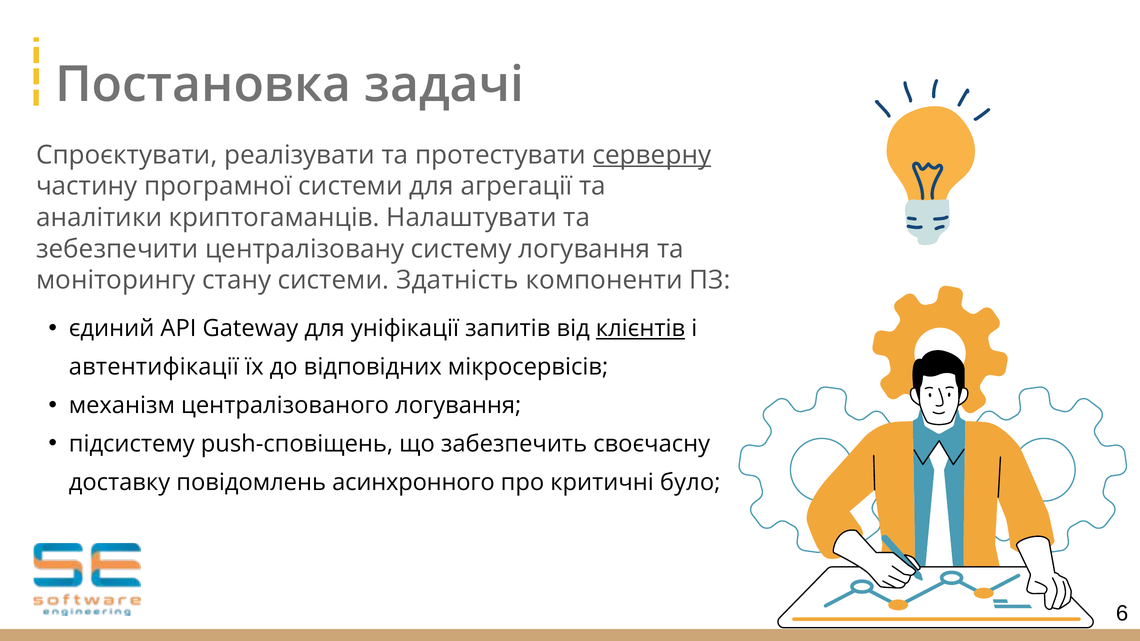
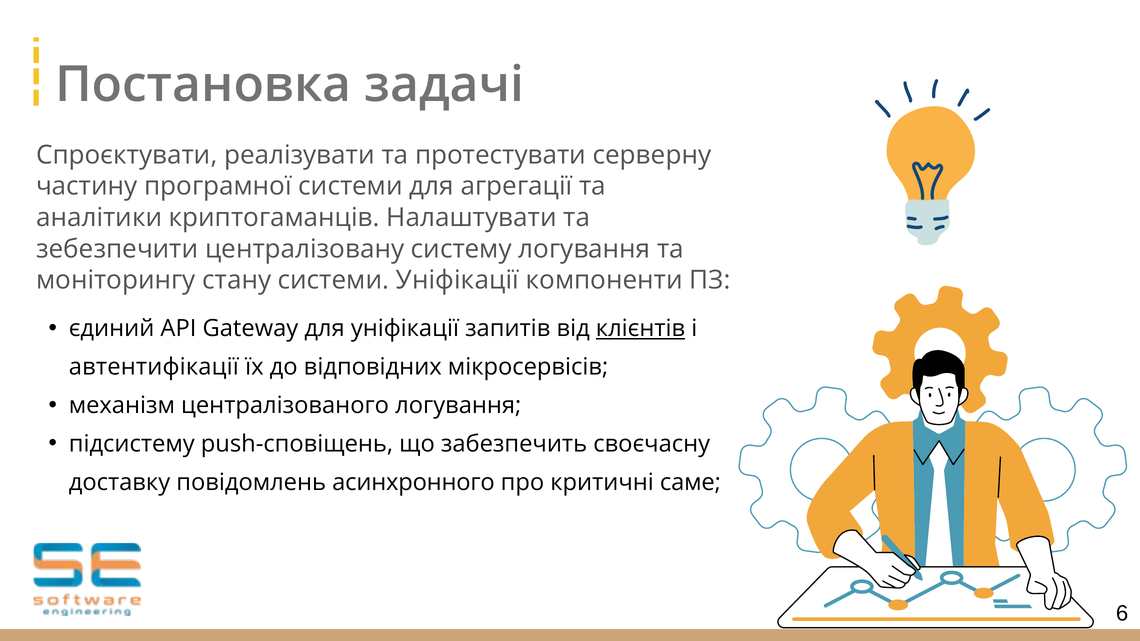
серверну underline: present -> none (652, 155)
системи Здатність: Здатність -> Уніфікації (457, 280)
було: було -> саме (690, 483)
